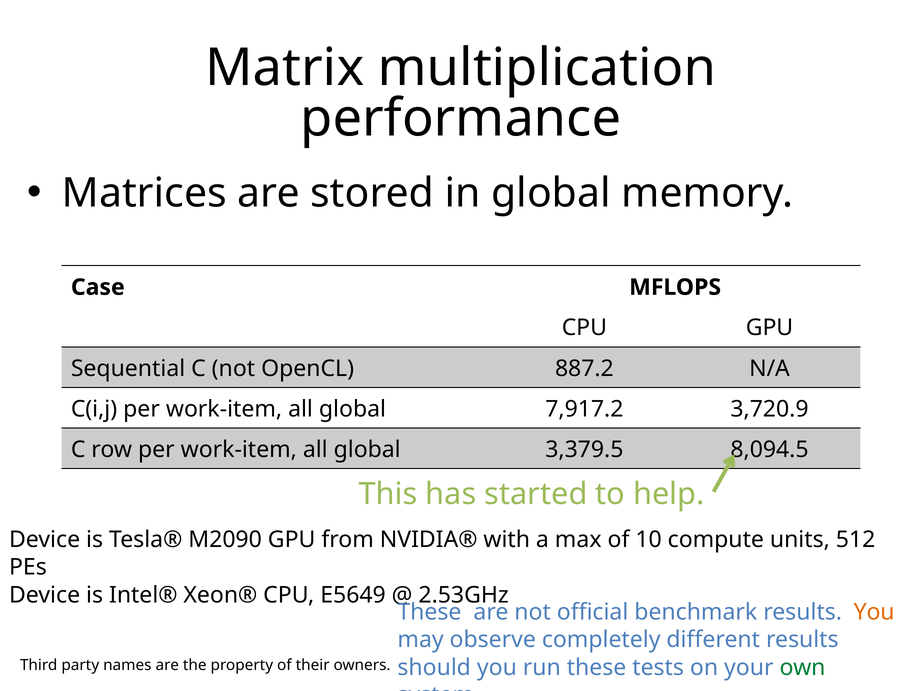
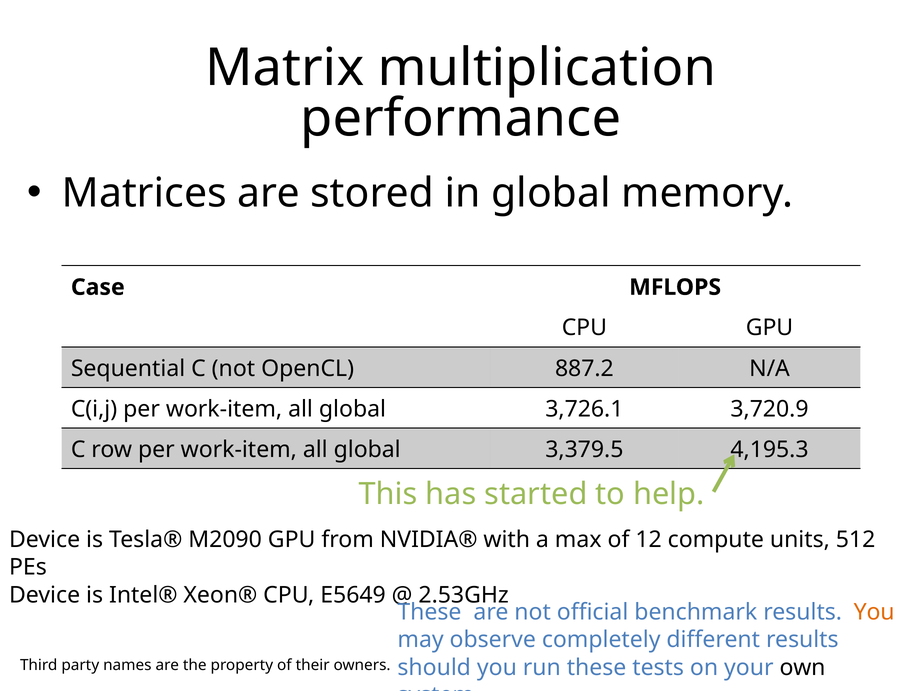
7,917.2: 7,917.2 -> 3,726.1 (584, 409)
8,094.5: 8,094.5 -> 4,195.3 (770, 450)
10: 10 -> 12 (649, 540)
own colour: green -> black (802, 668)
